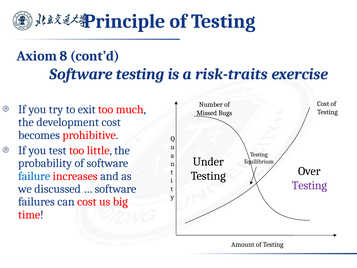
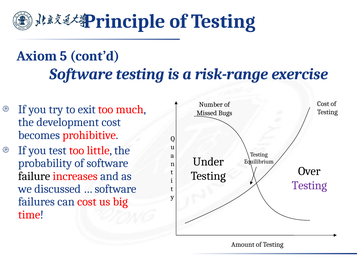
8: 8 -> 5 (64, 56)
risk-traits: risk-traits -> risk-range (232, 74)
failure colour: blue -> black (34, 176)
